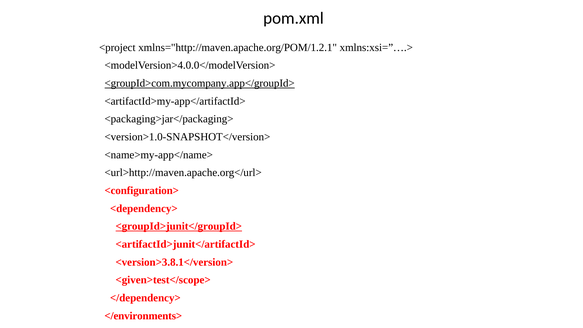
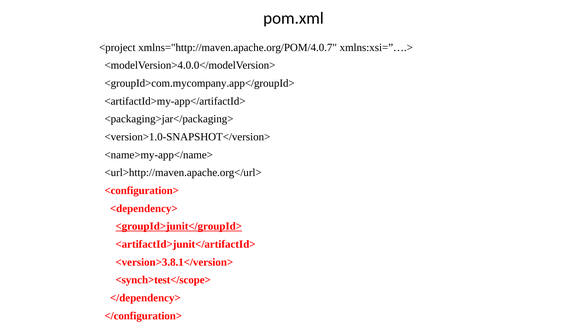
xmlns="http://maven.apache.org/POM/1.2.1: xmlns="http://maven.apache.org/POM/1.2.1 -> xmlns="http://maven.apache.org/POM/4.0.7 (238, 47)
<groupId>com.mycompany.app</groupId> underline: present -> none (200, 83)
<given>test</scope>: <given>test</scope> -> <synch>test</scope> (163, 280)
</environments>: </environments> -> </configuration> (143, 316)
